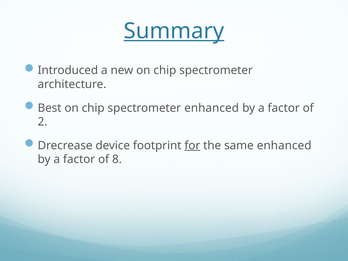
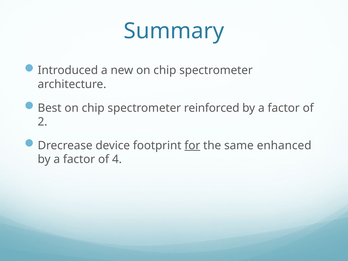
Summary underline: present -> none (174, 31)
spectrometer enhanced: enhanced -> reinforced (212, 108)
8: 8 -> 4 (117, 159)
